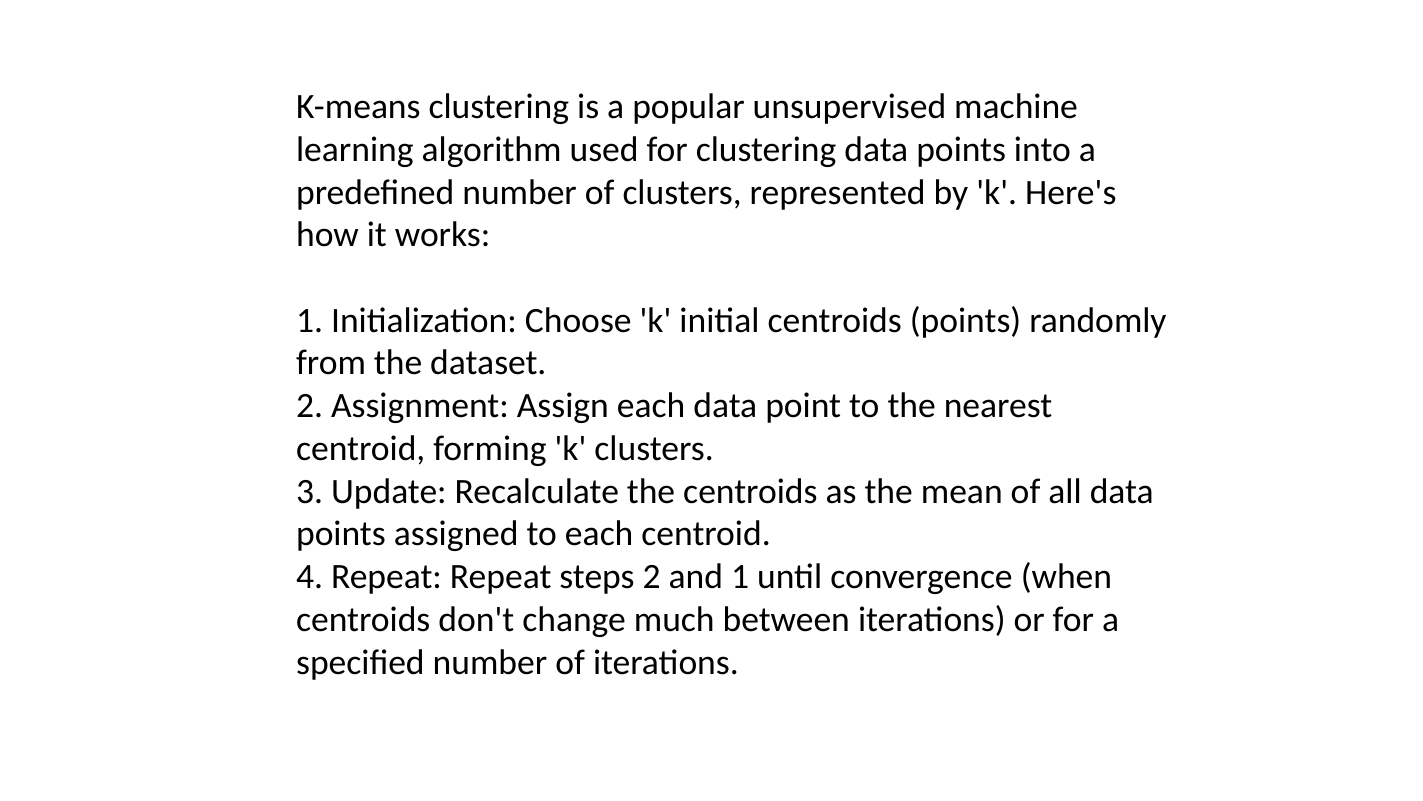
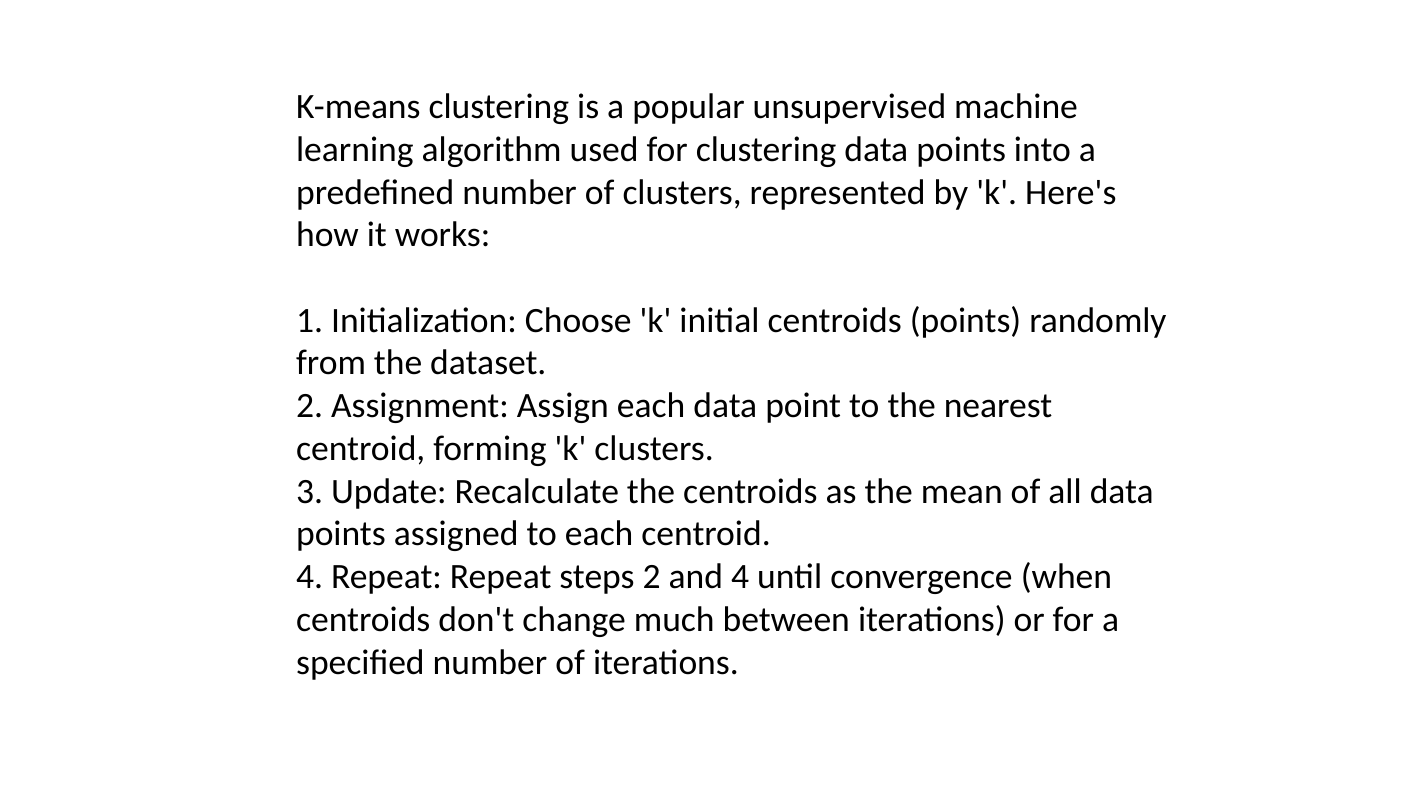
and 1: 1 -> 4 (740, 576)
